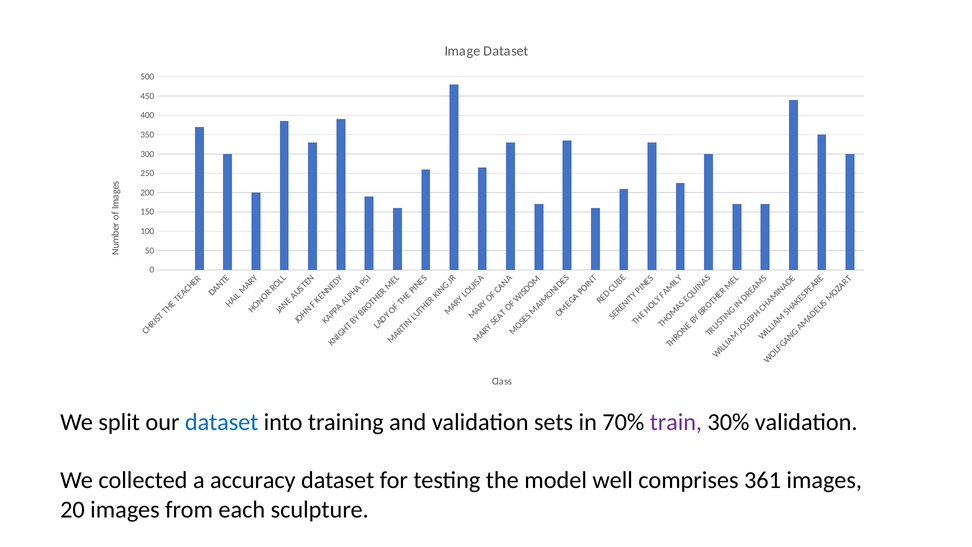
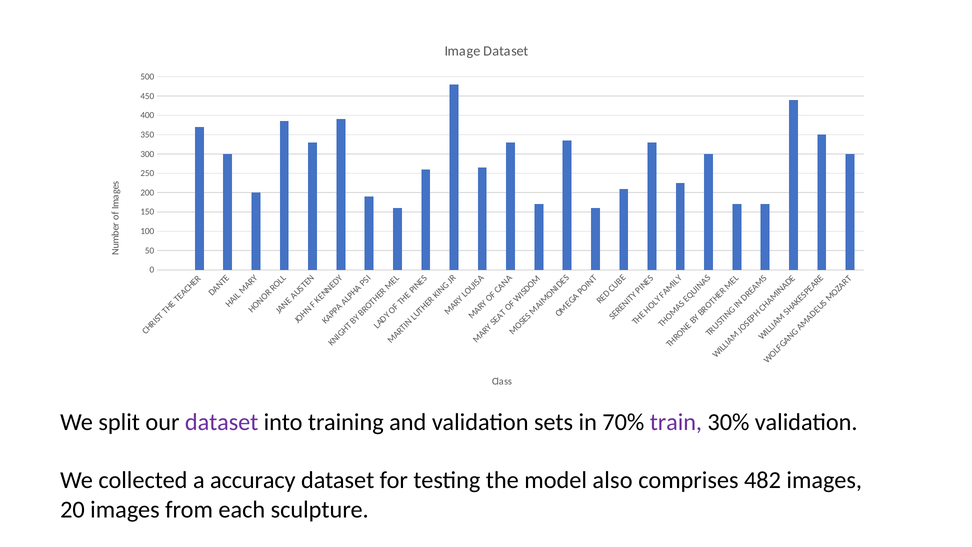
dataset colour: blue -> purple (222, 422)
well: well -> also (613, 480)
361: 361 -> 482 (763, 480)
